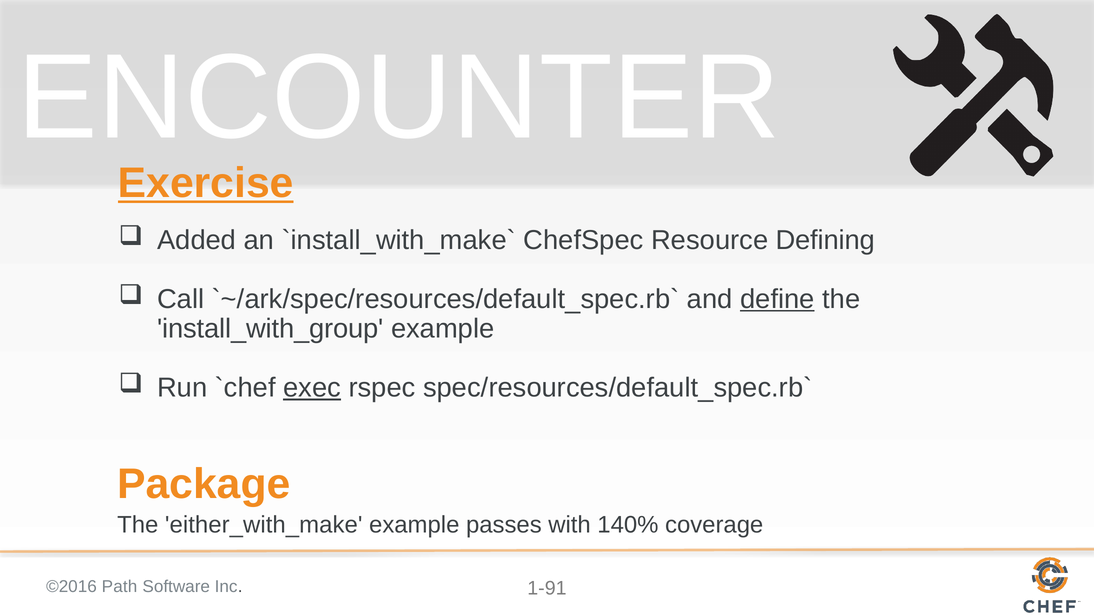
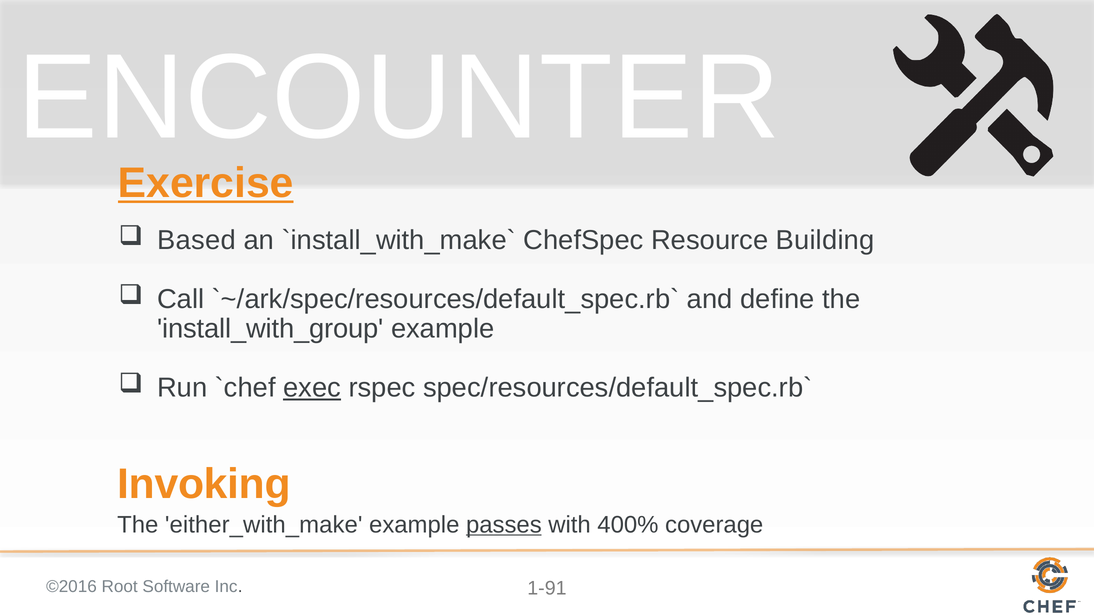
Added: Added -> Based (196, 240)
Defining: Defining -> Building (825, 240)
define underline: present -> none (777, 299)
Package: Package -> Invoking (204, 484)
passes underline: none -> present (504, 525)
140%: 140% -> 400% (628, 525)
Path: Path -> Root (120, 587)
